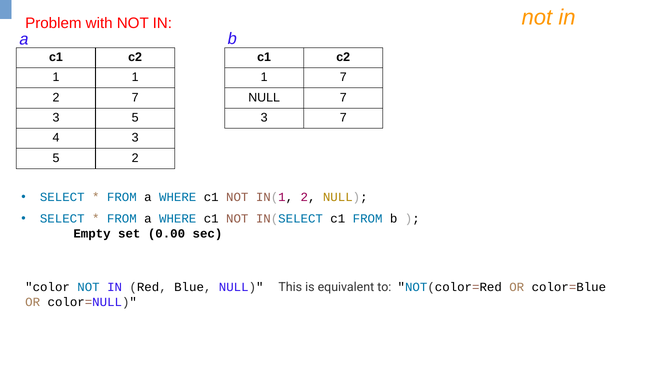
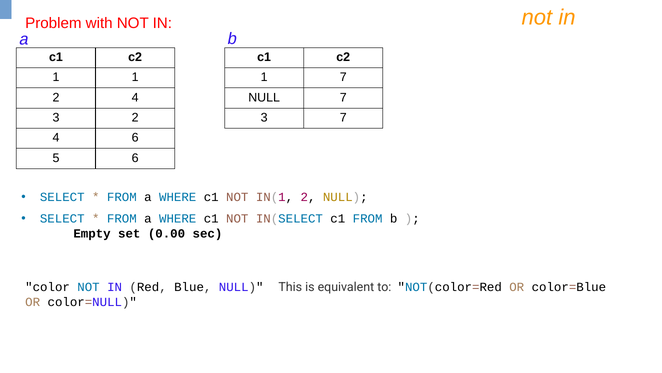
7: 7 -> 4 (135, 97)
5: 5 -> 2 (135, 118)
4 3: 3 -> 6 (135, 138)
5 2: 2 -> 6 (135, 158)
